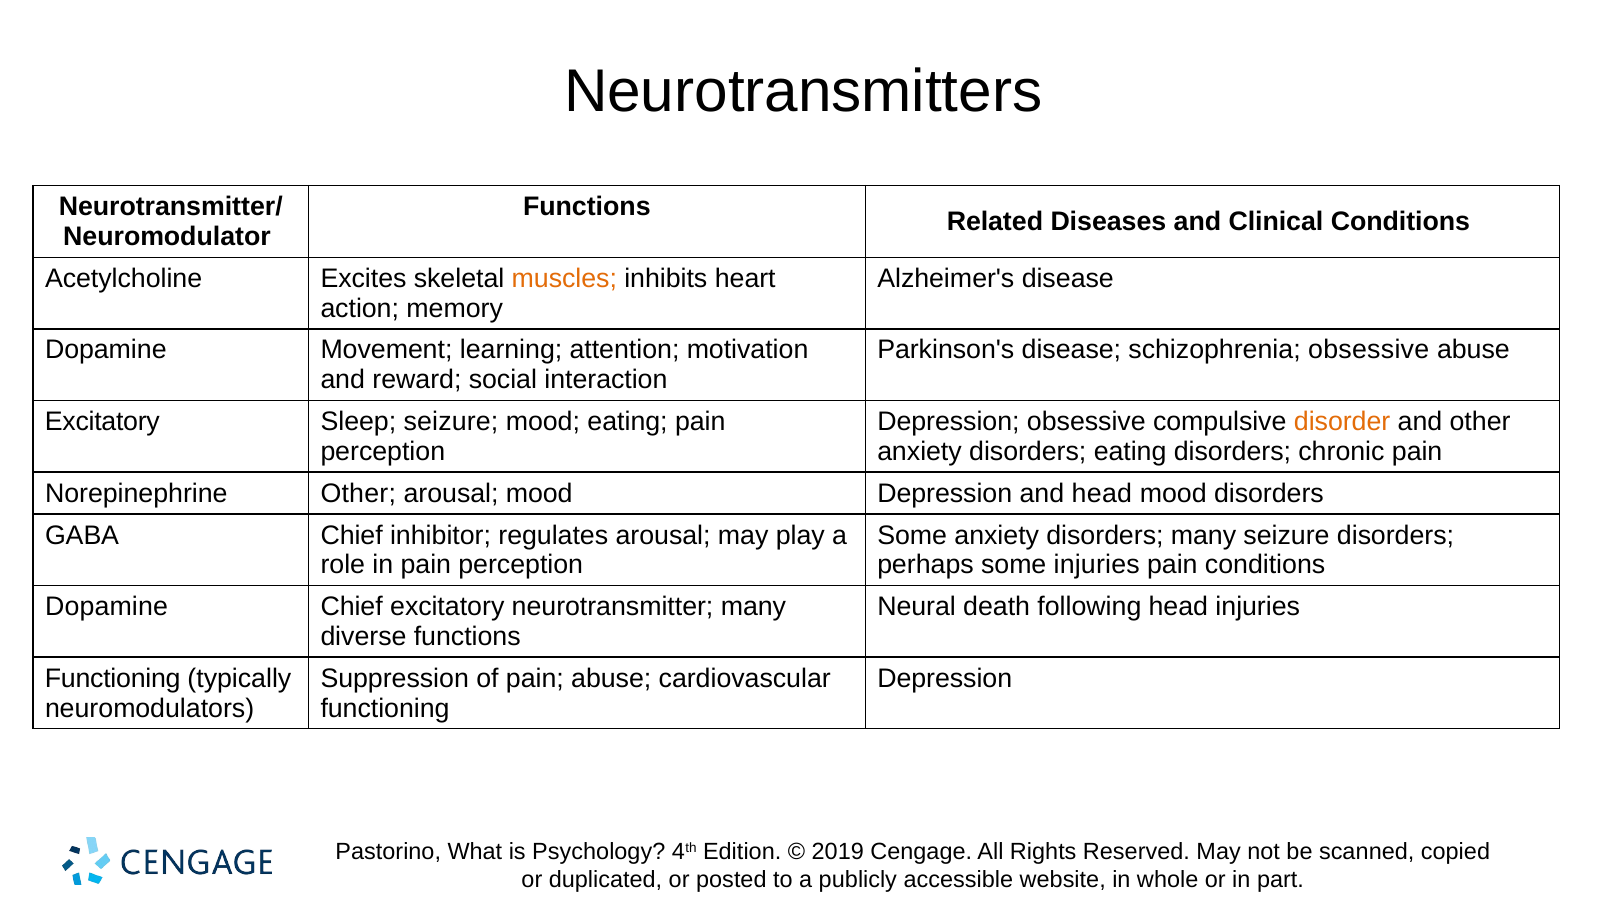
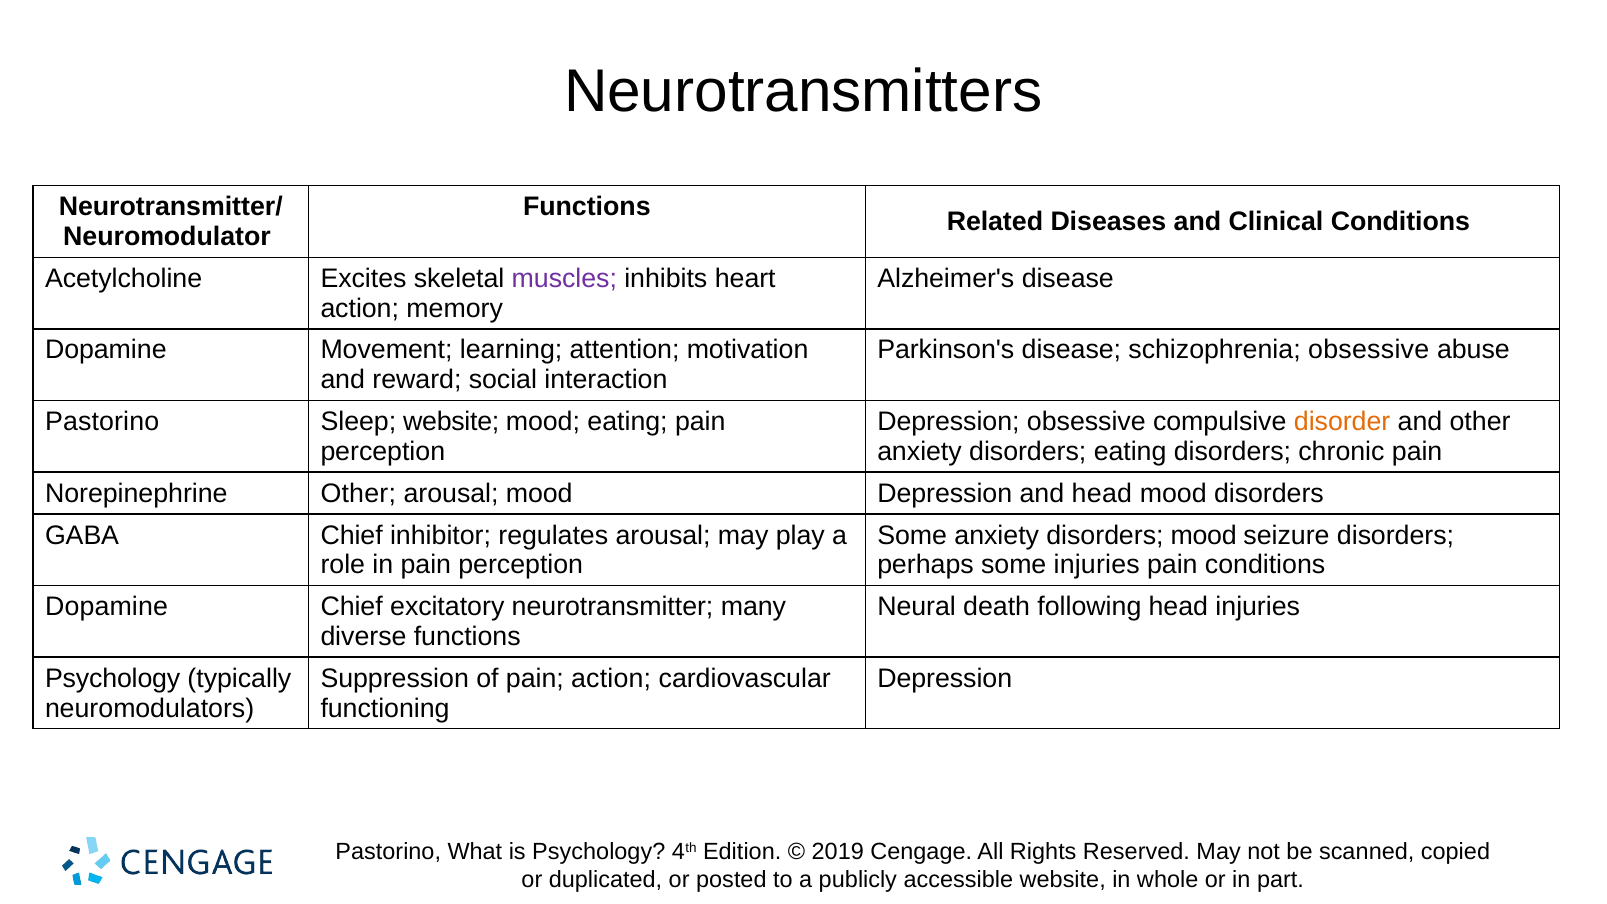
muscles colour: orange -> purple (564, 279)
Excitatory: Excitatory -> Pastorino (102, 422)
Sleep seizure: seizure -> website (451, 422)
disorders many: many -> mood (1204, 535)
Functioning: Functioning -> Psychology (113, 678)
pain abuse: abuse -> action (611, 678)
